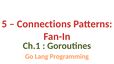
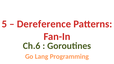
Connections: Connections -> Dereference (44, 24)
Ch.1: Ch.1 -> Ch.6 (32, 46)
